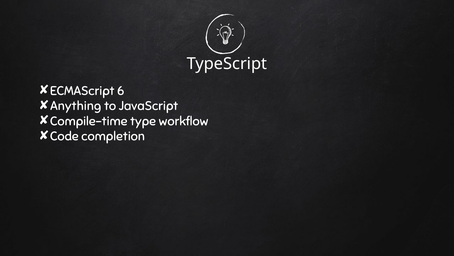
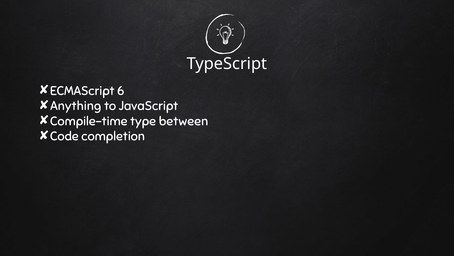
workflow: workflow -> between (184, 121)
